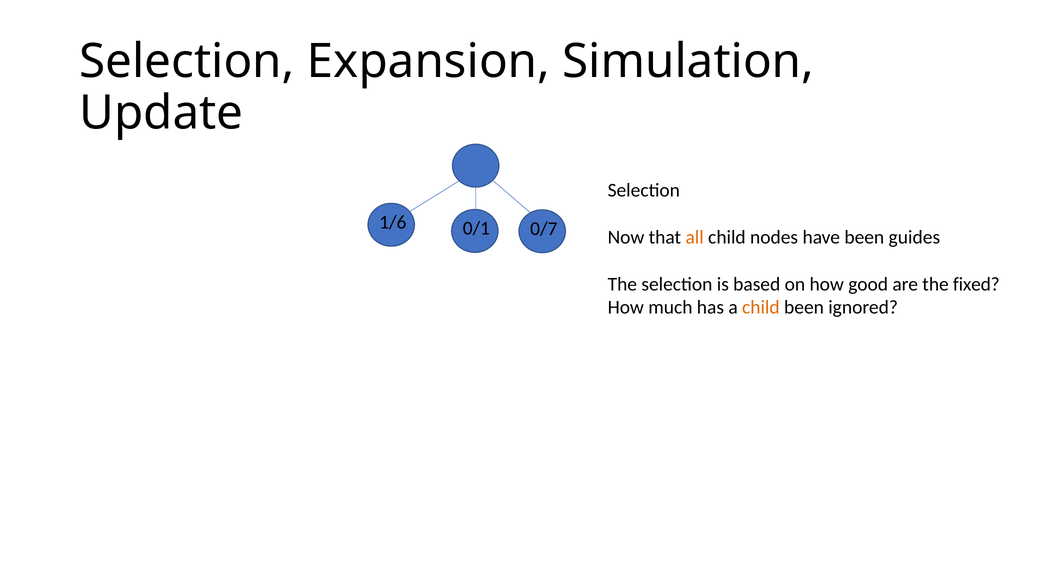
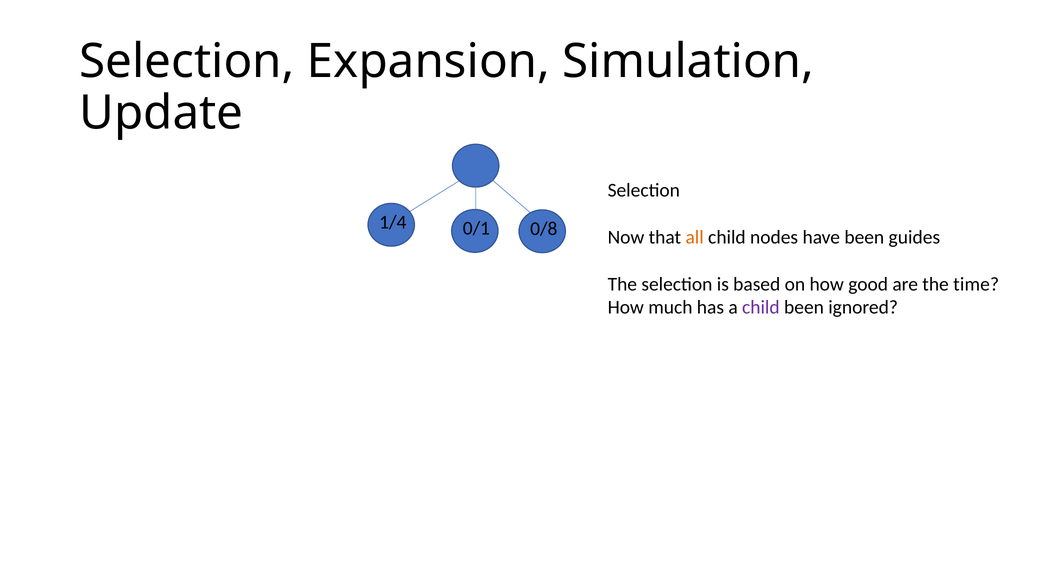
1/6: 1/6 -> 1/4 (393, 222)
0/7: 0/7 -> 0/8 (544, 228)
fixed: fixed -> time (976, 284)
child colour: orange -> purple (761, 307)
